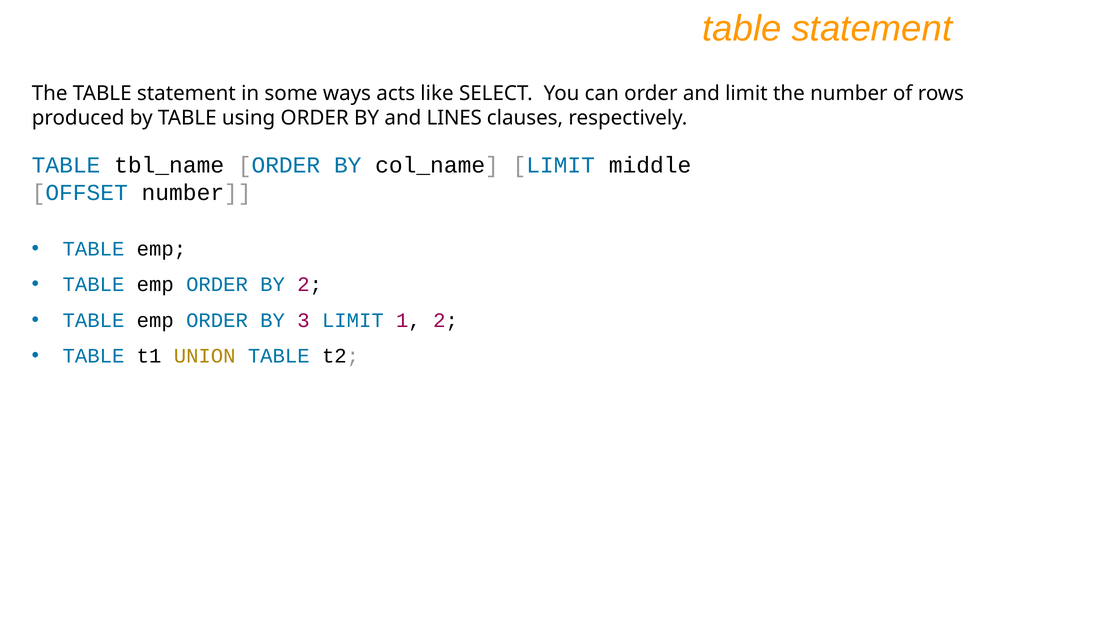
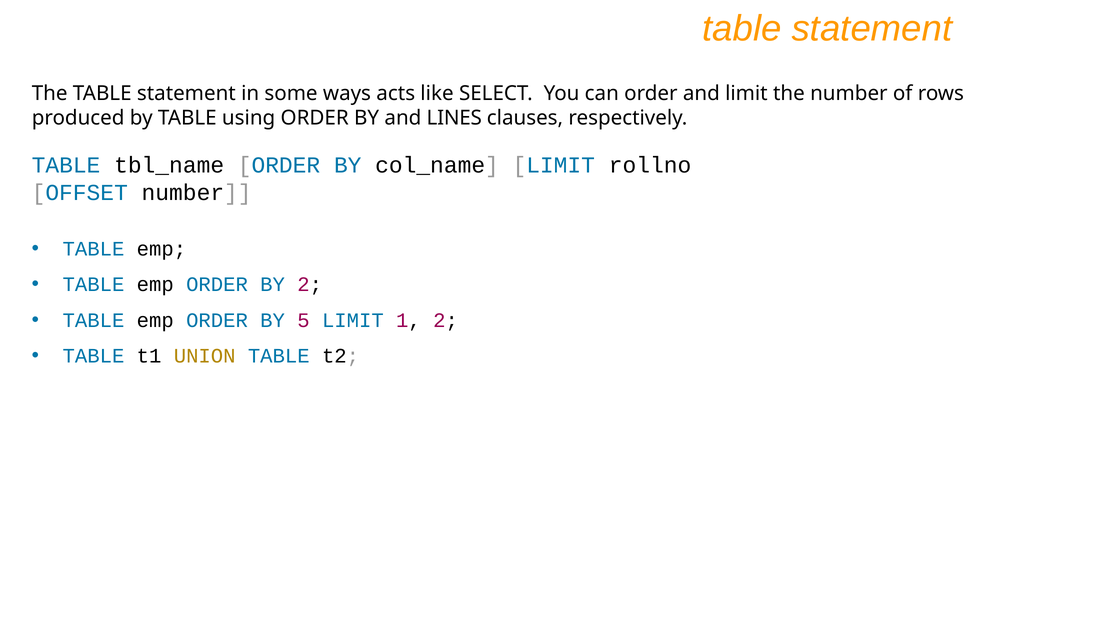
middle: middle -> rollno (650, 165)
3: 3 -> 5 (303, 320)
